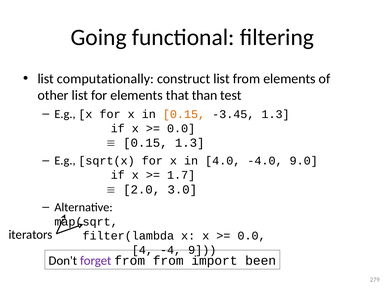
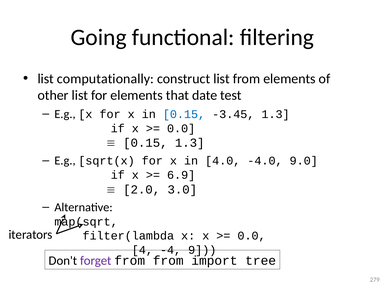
than: than -> date (205, 95)
0.15 colour: orange -> blue (184, 114)
1.7: 1.7 -> 6.9 (181, 175)
been: been -> tree (261, 260)
